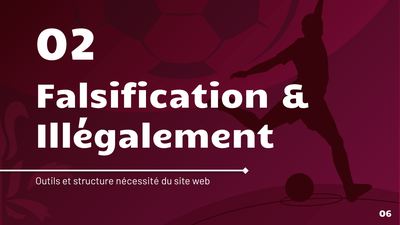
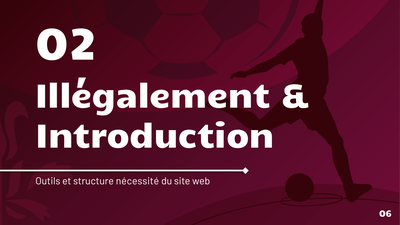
Falsification: Falsification -> Illégalement (153, 97)
Illégalement: Illégalement -> Introduction (155, 137)
